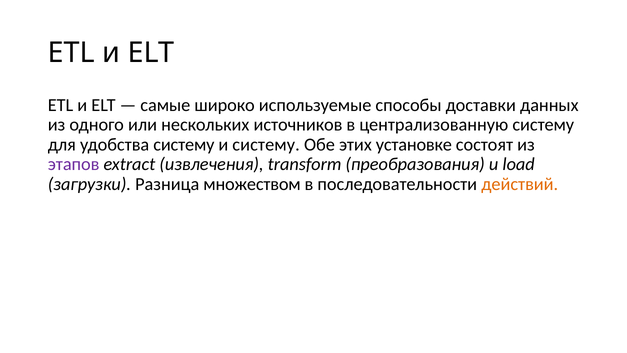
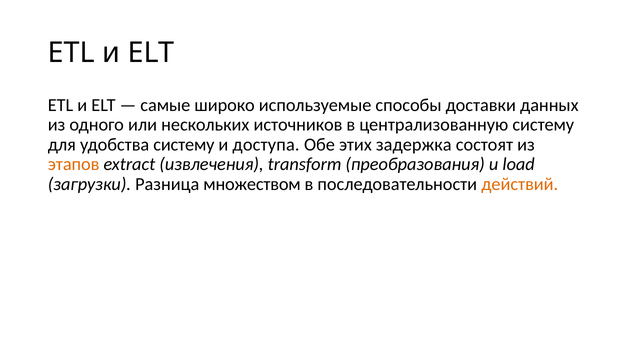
и систему: систему -> доступа (266, 145)
установке: установке -> задержка (414, 145)
этапов colour: purple -> orange (74, 164)
